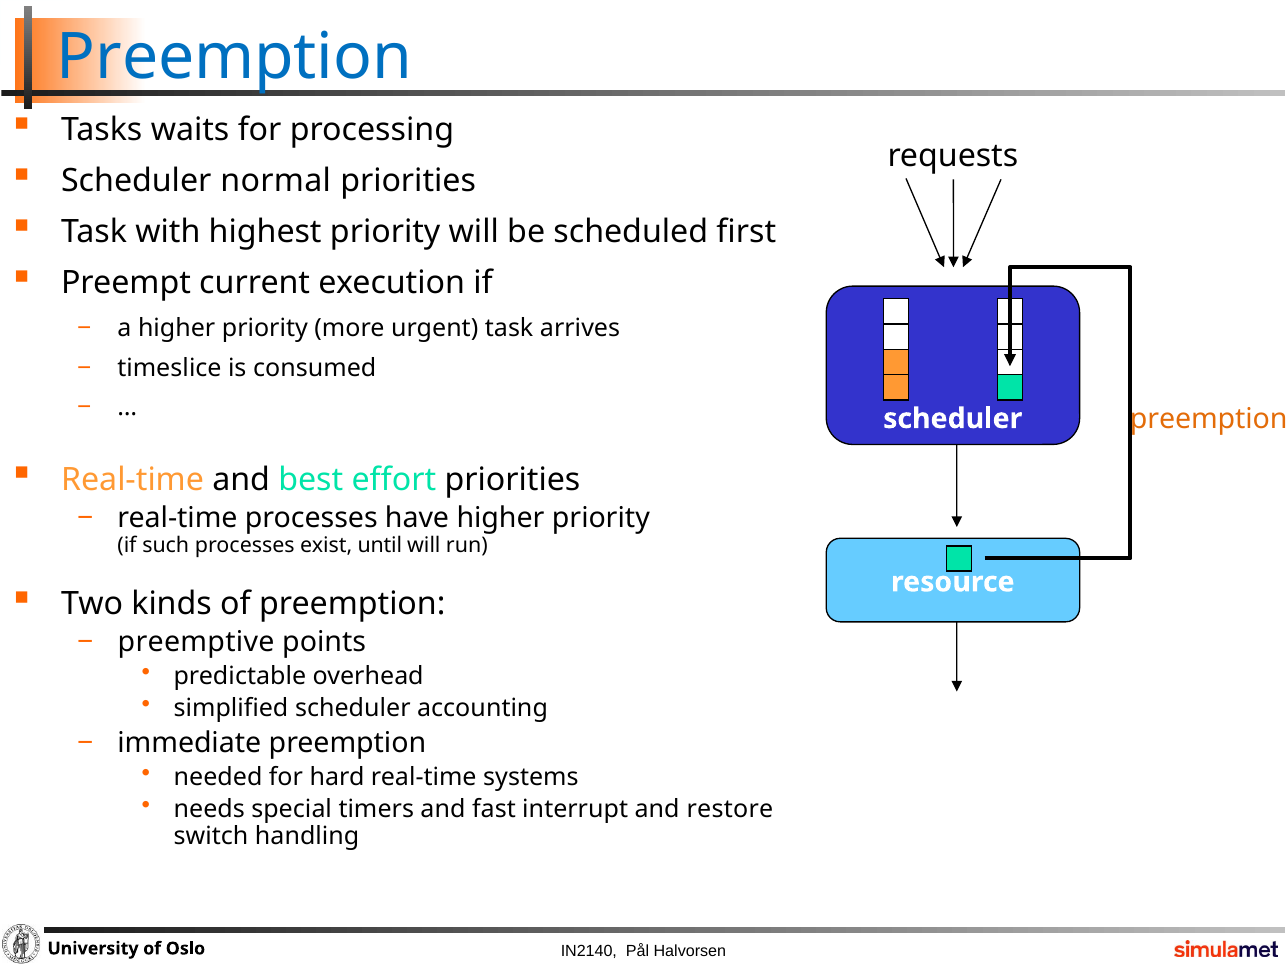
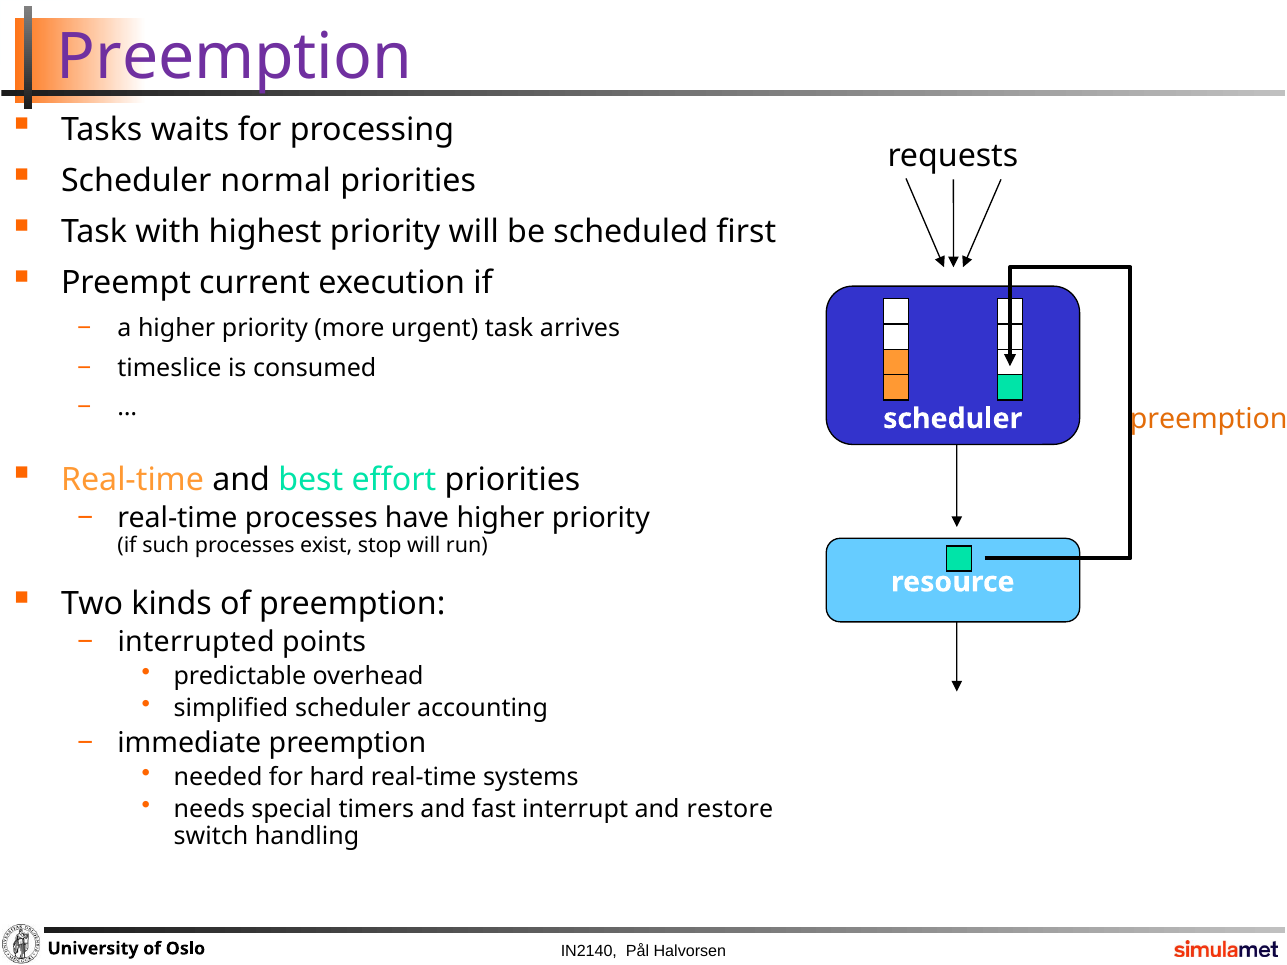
Preemption colour: blue -> purple (234, 57)
until: until -> stop (380, 545)
preemptive: preemptive -> interrupted (196, 642)
